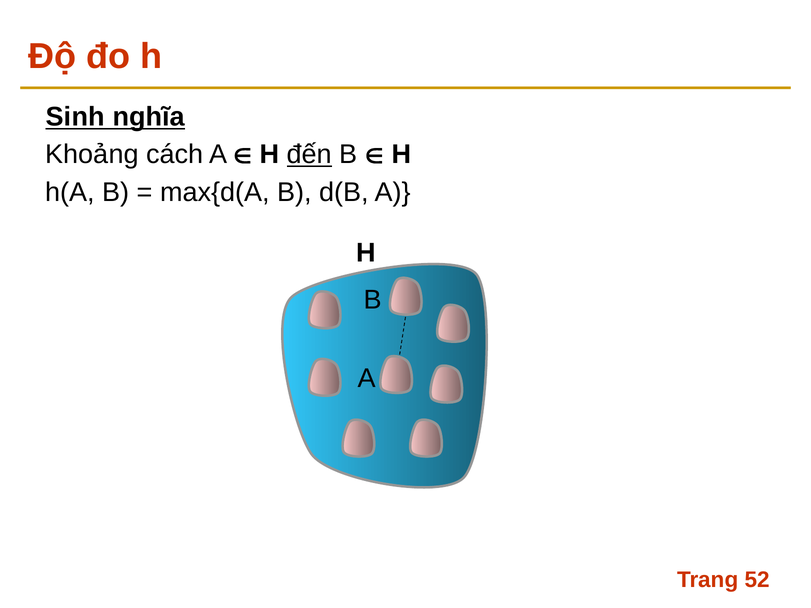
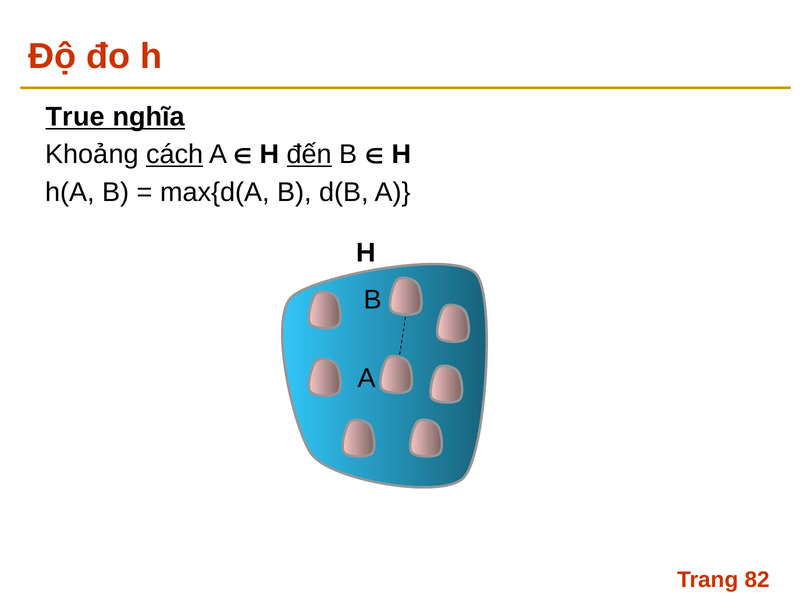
Sinh: Sinh -> True (75, 117)
cách underline: none -> present (175, 155)
52: 52 -> 82 (757, 580)
